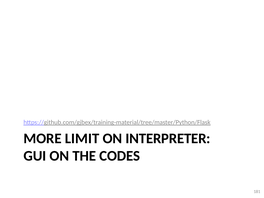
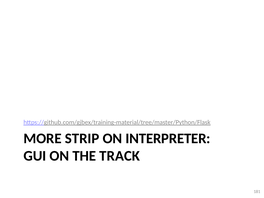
LIMIT: LIMIT -> STRIP (82, 138)
CODES: CODES -> TRACK (120, 156)
